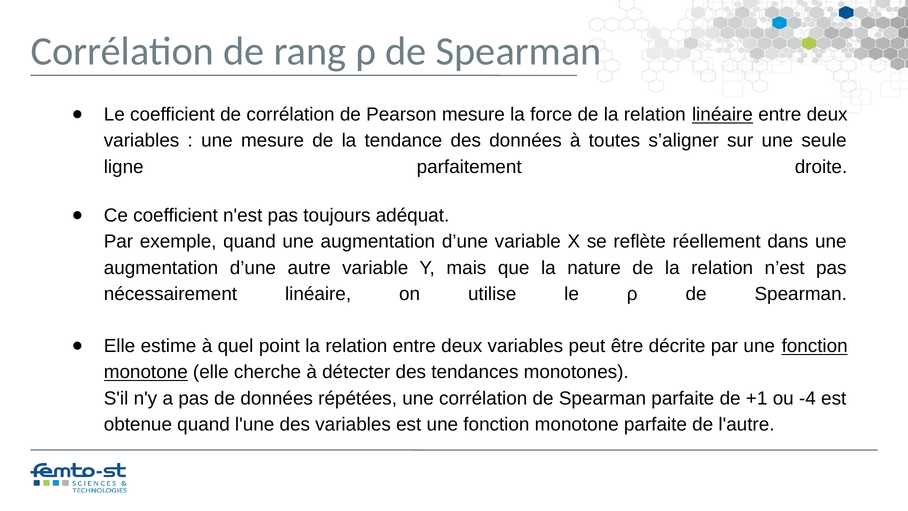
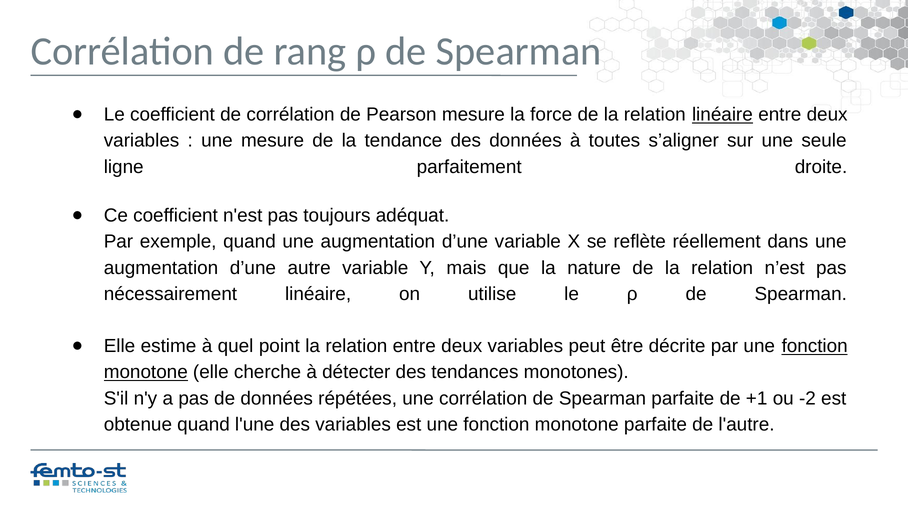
-4: -4 -> -2 (807, 398)
